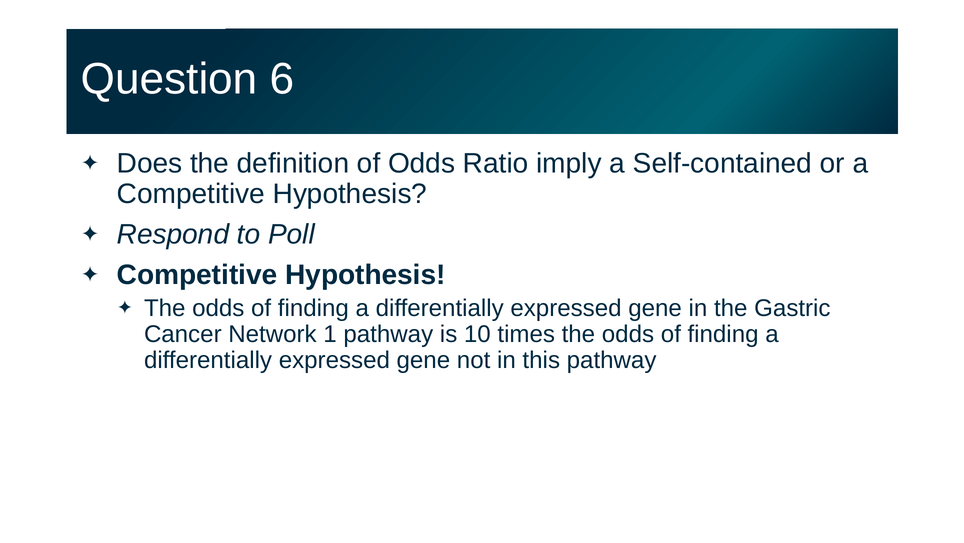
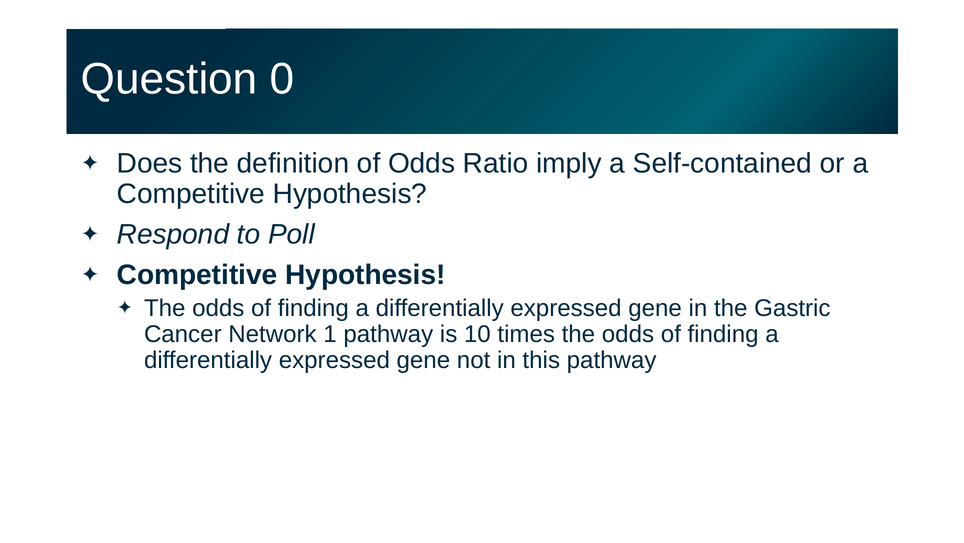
6: 6 -> 0 (282, 79)
